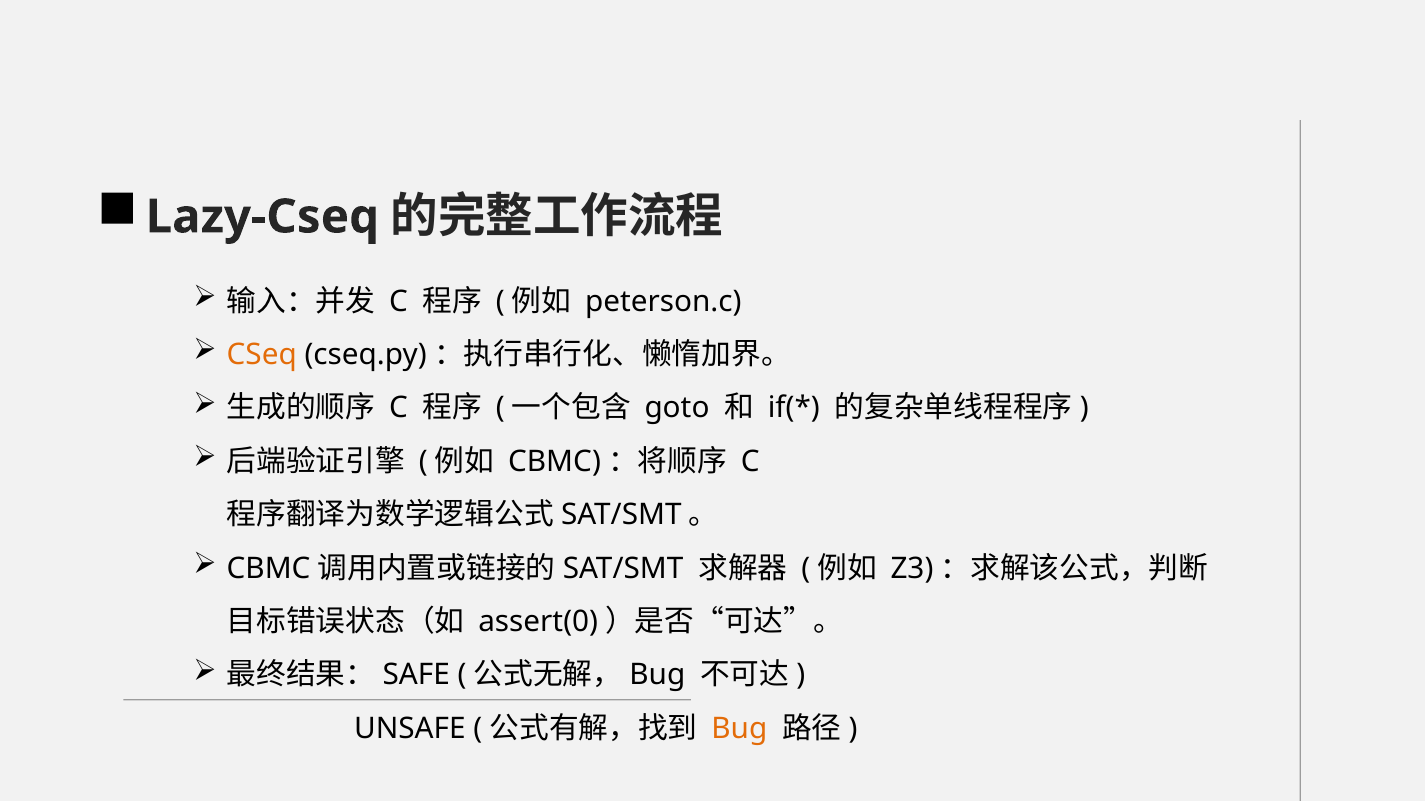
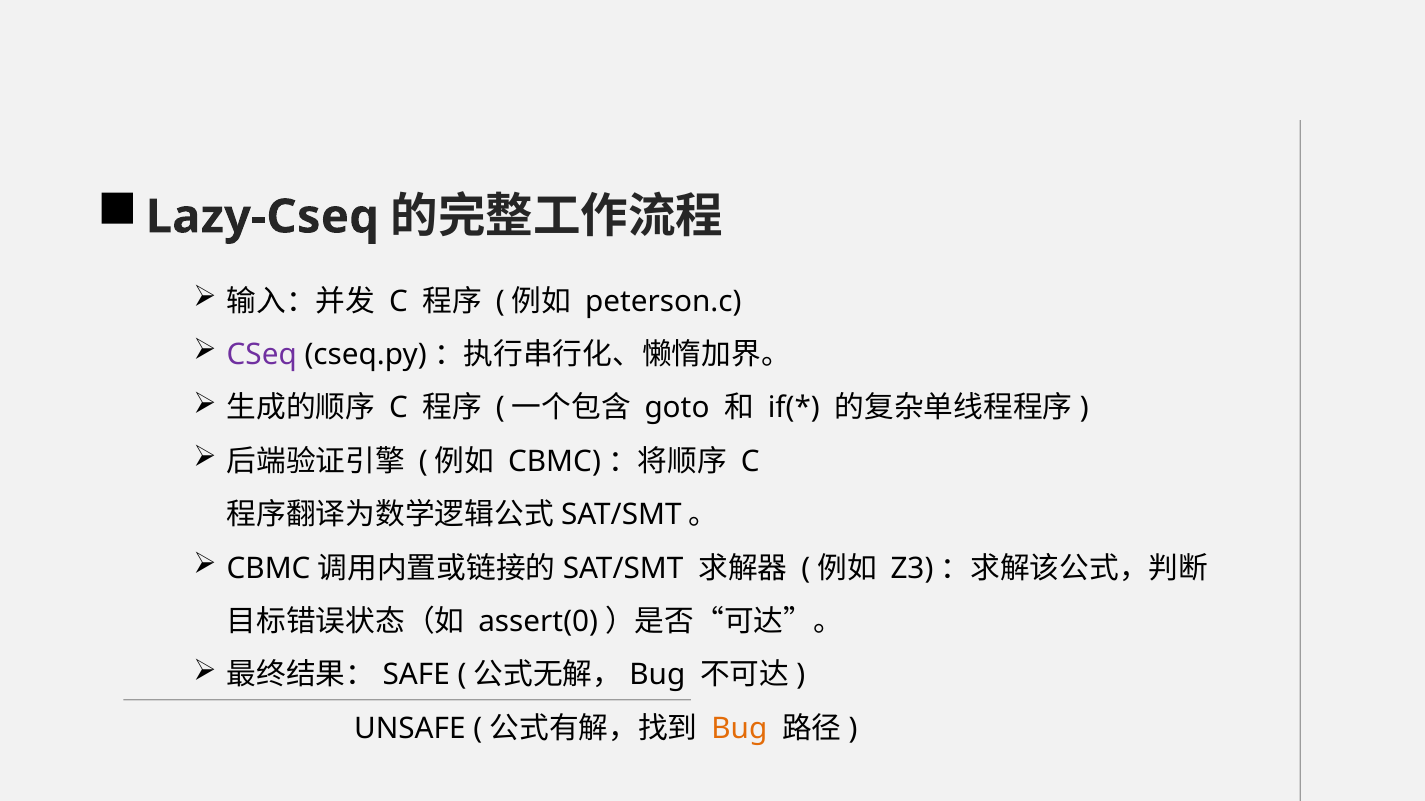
CSeq colour: orange -> purple (262, 355)
